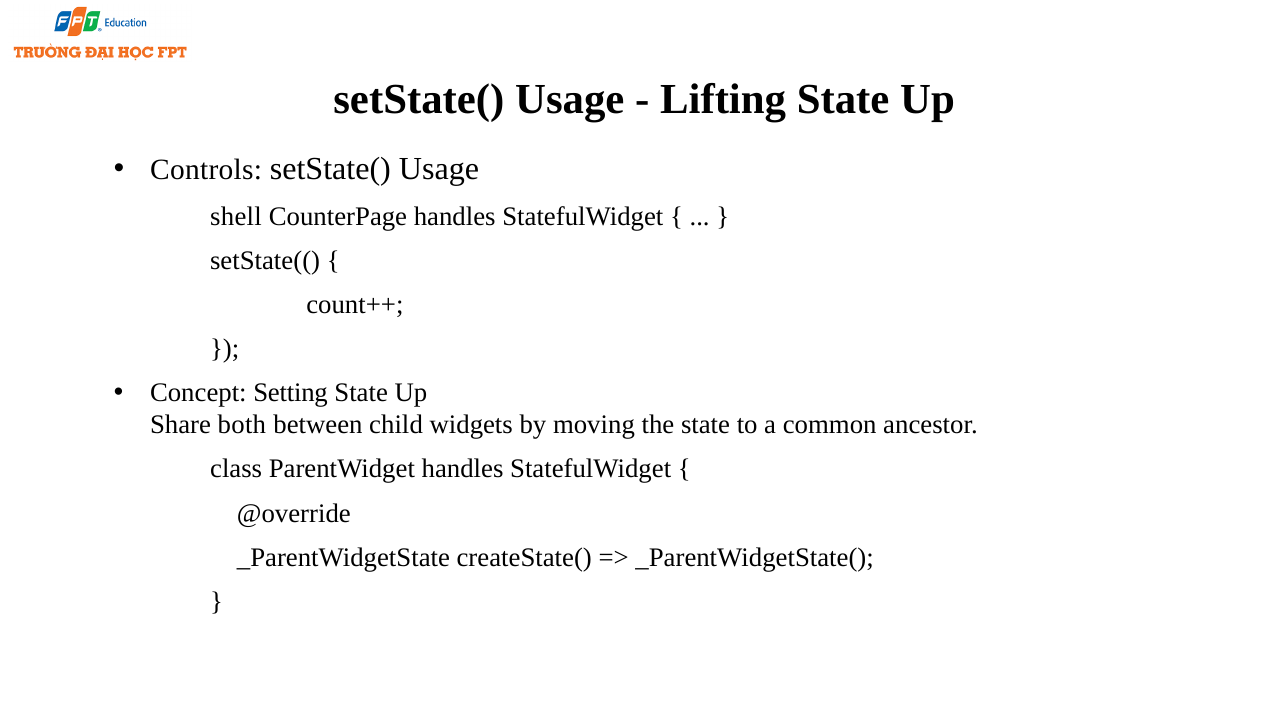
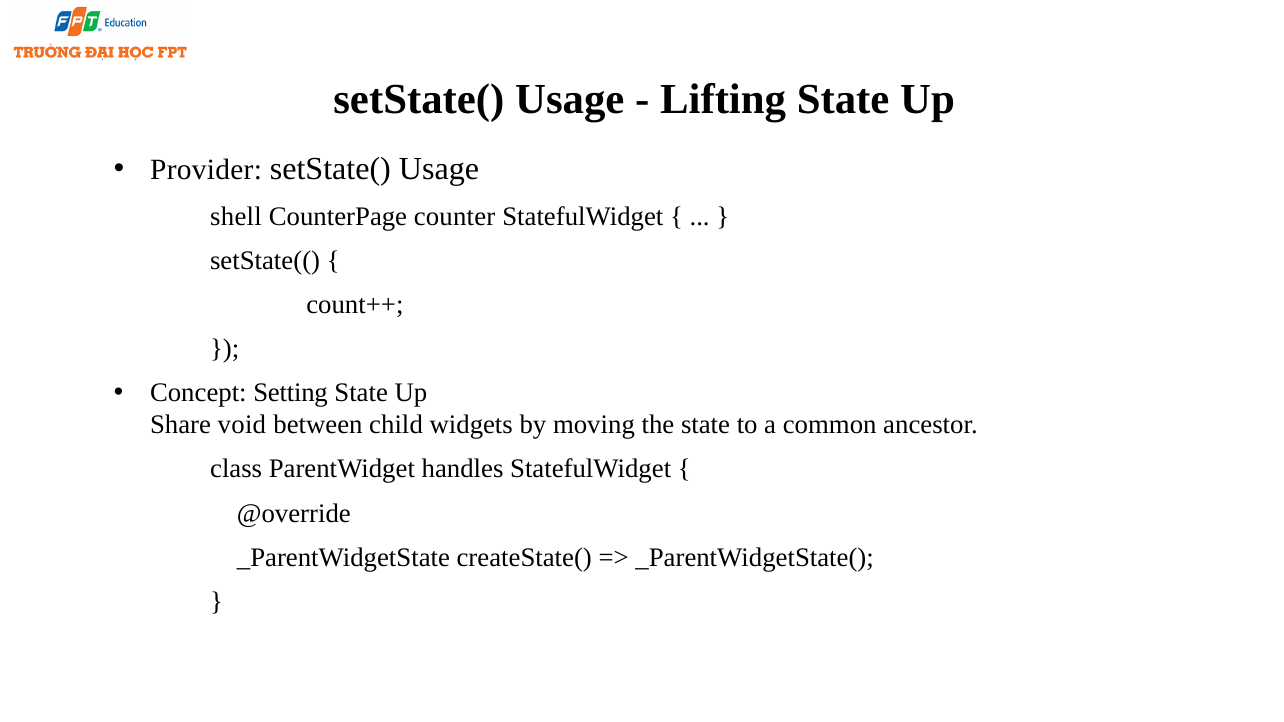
Controls: Controls -> Provider (206, 170)
CounterPage handles: handles -> counter (455, 216)
both: both -> void (242, 425)
